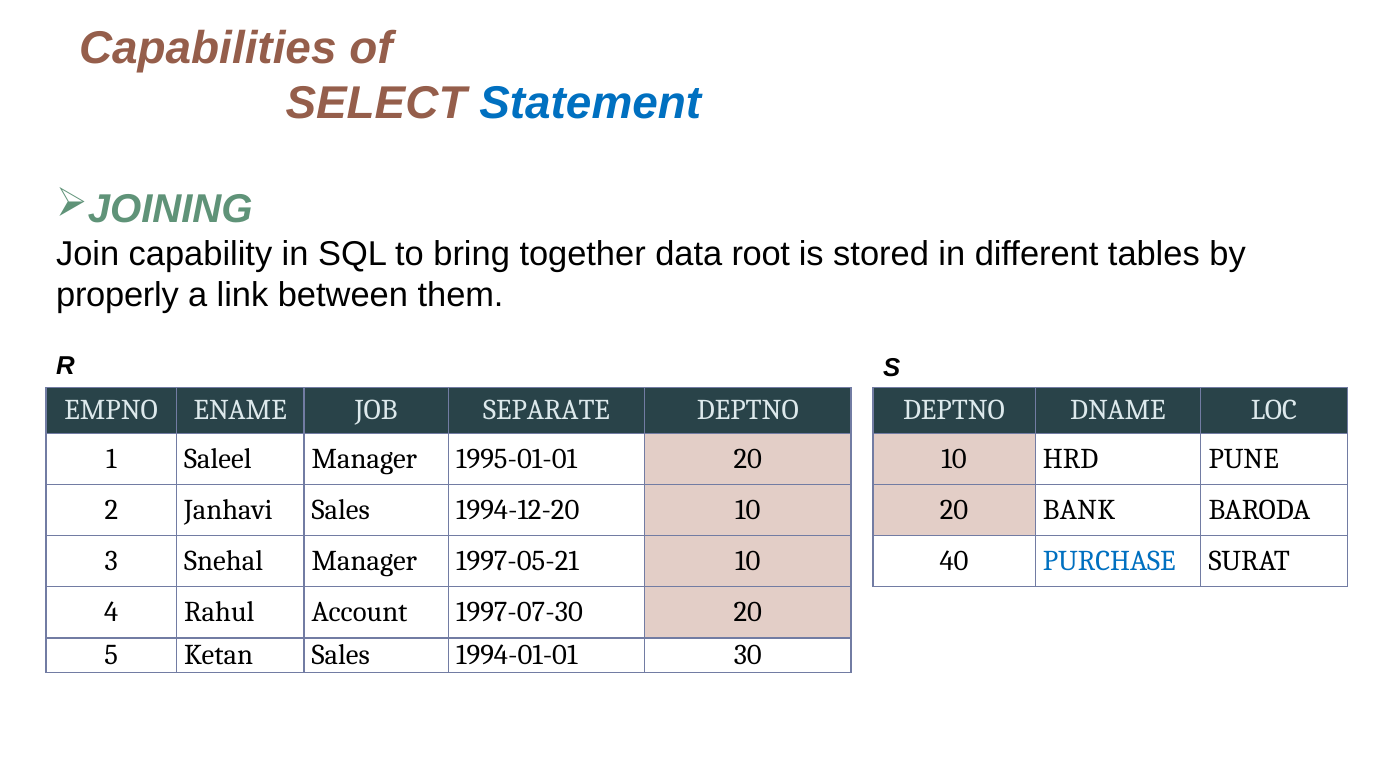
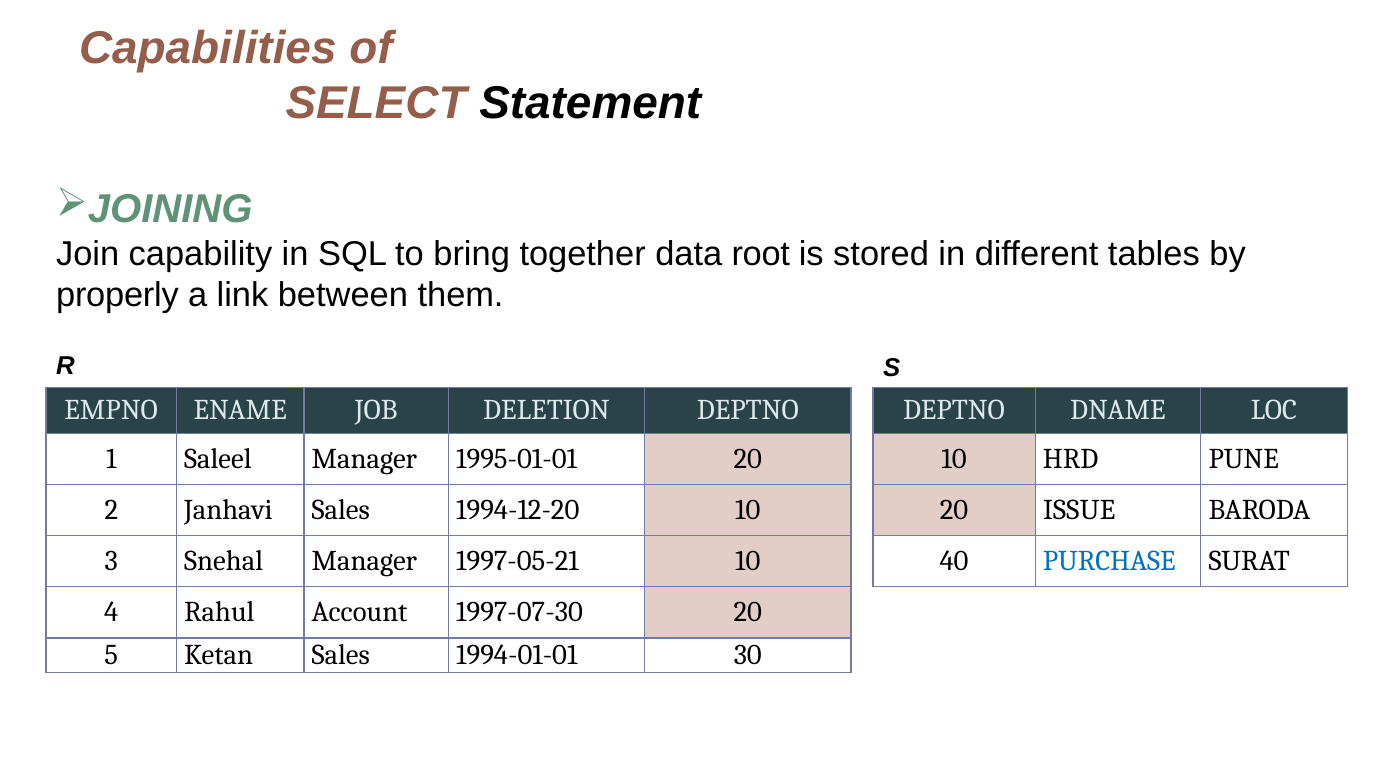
Statement colour: blue -> black (590, 103)
SEPARATE: SEPARATE -> DELETION (547, 410)
BANK: BANK -> ISSUE (1079, 509)
